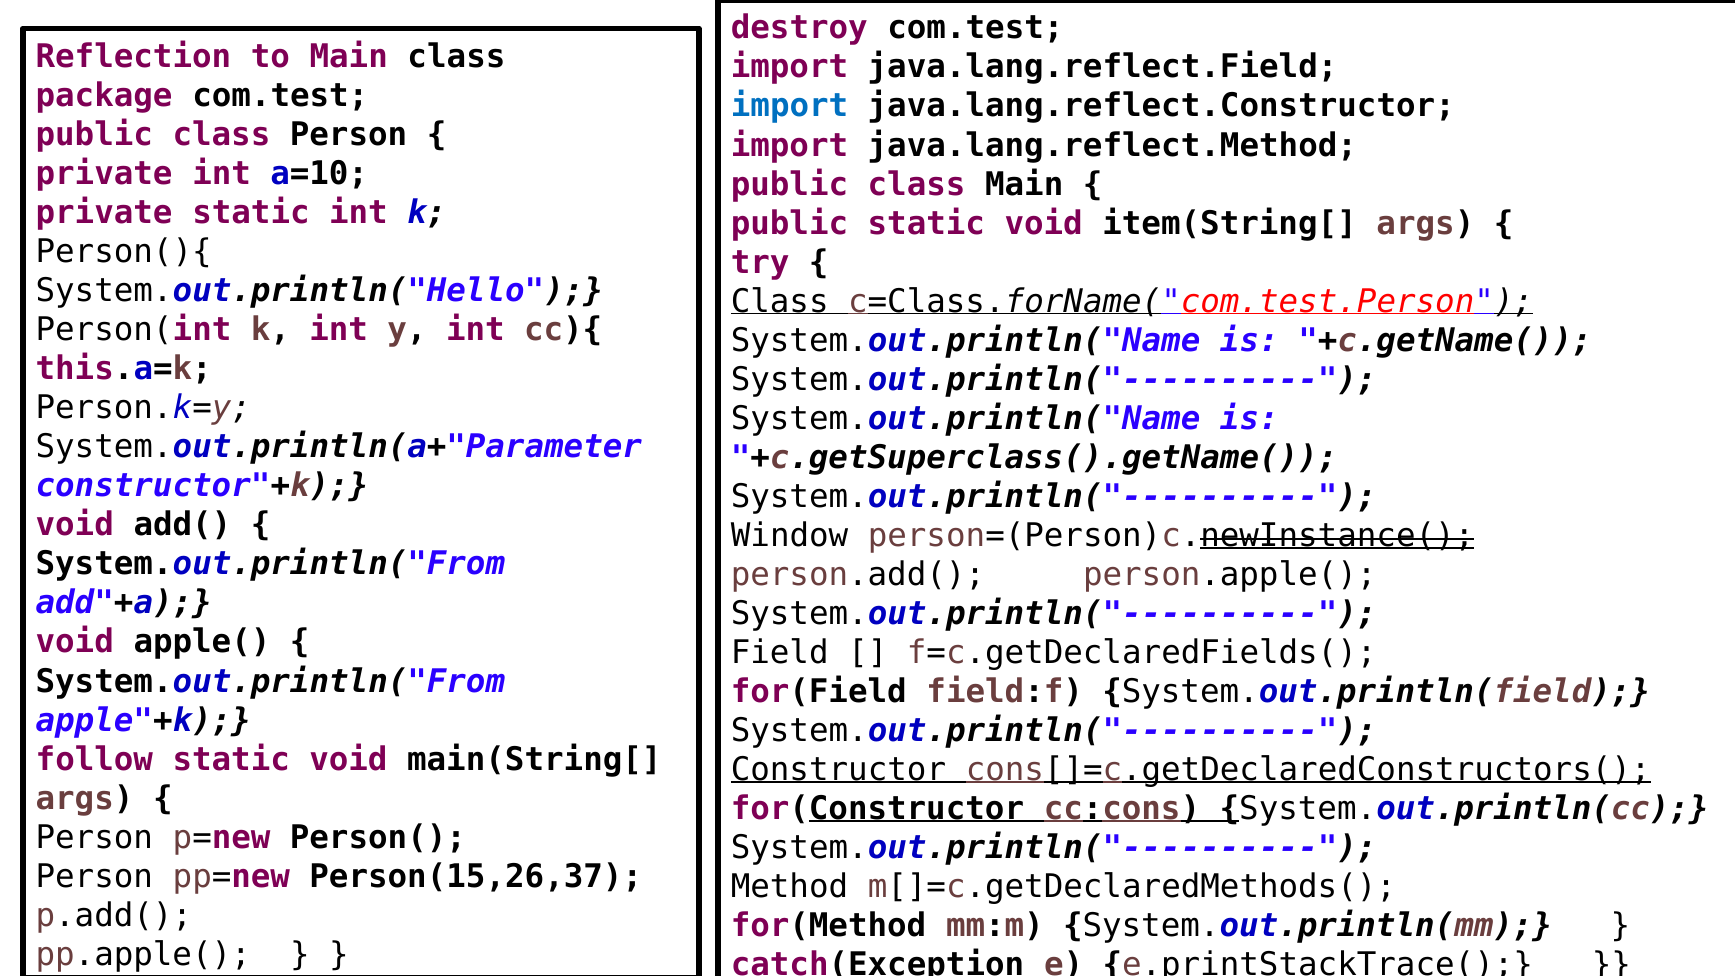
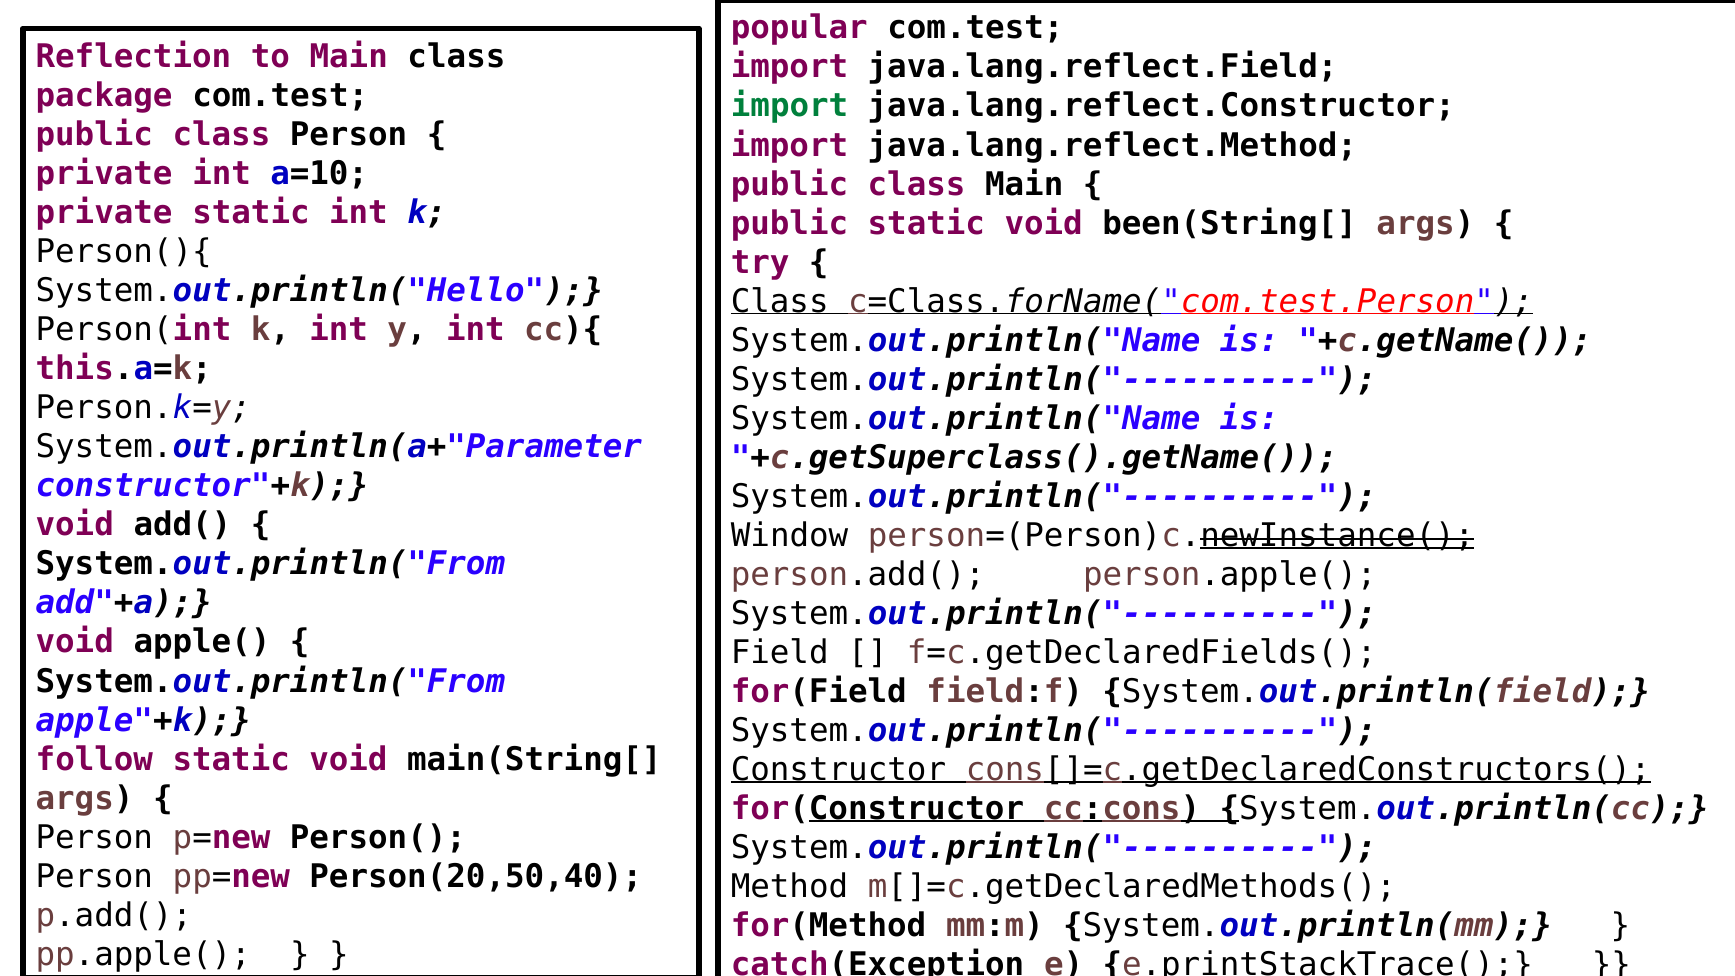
destroy: destroy -> popular (799, 28)
import colour: blue -> green (790, 106)
item(String[: item(String[ -> been(String[ (1230, 223)
Person(15,26,37: Person(15,26,37 -> Person(20,50,40 (476, 876)
